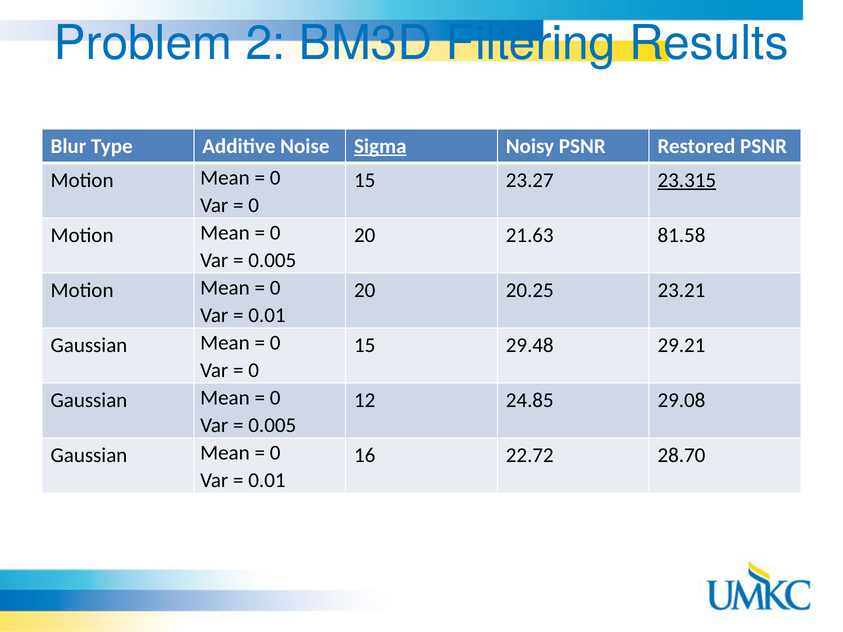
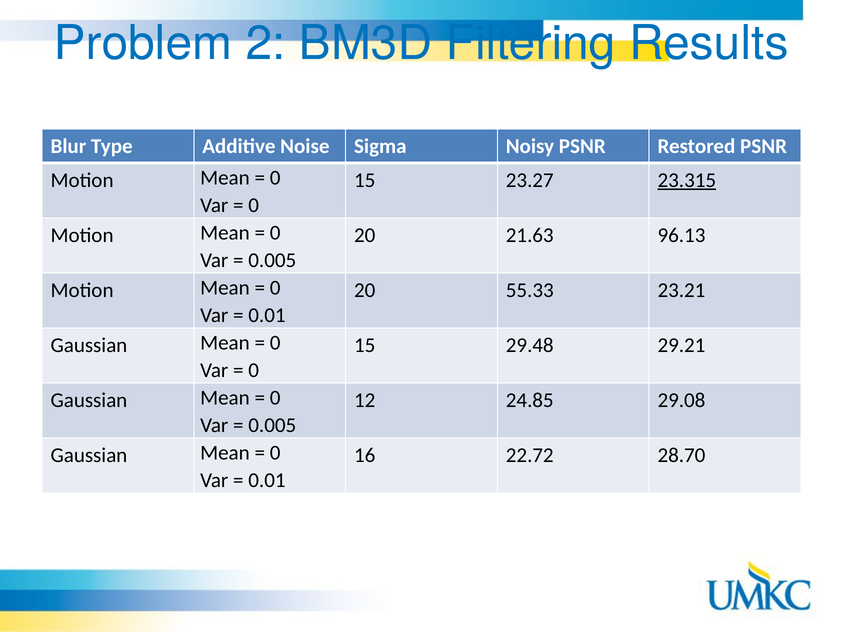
Sigma underline: present -> none (380, 146)
81.58: 81.58 -> 96.13 (681, 235)
20.25: 20.25 -> 55.33 (530, 290)
